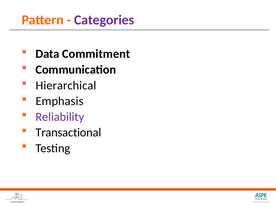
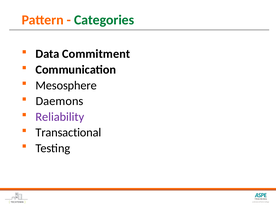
Categories colour: purple -> green (104, 20)
Hierarchical: Hierarchical -> Mesosphere (66, 85)
Emphasis: Emphasis -> Daemons (60, 101)
